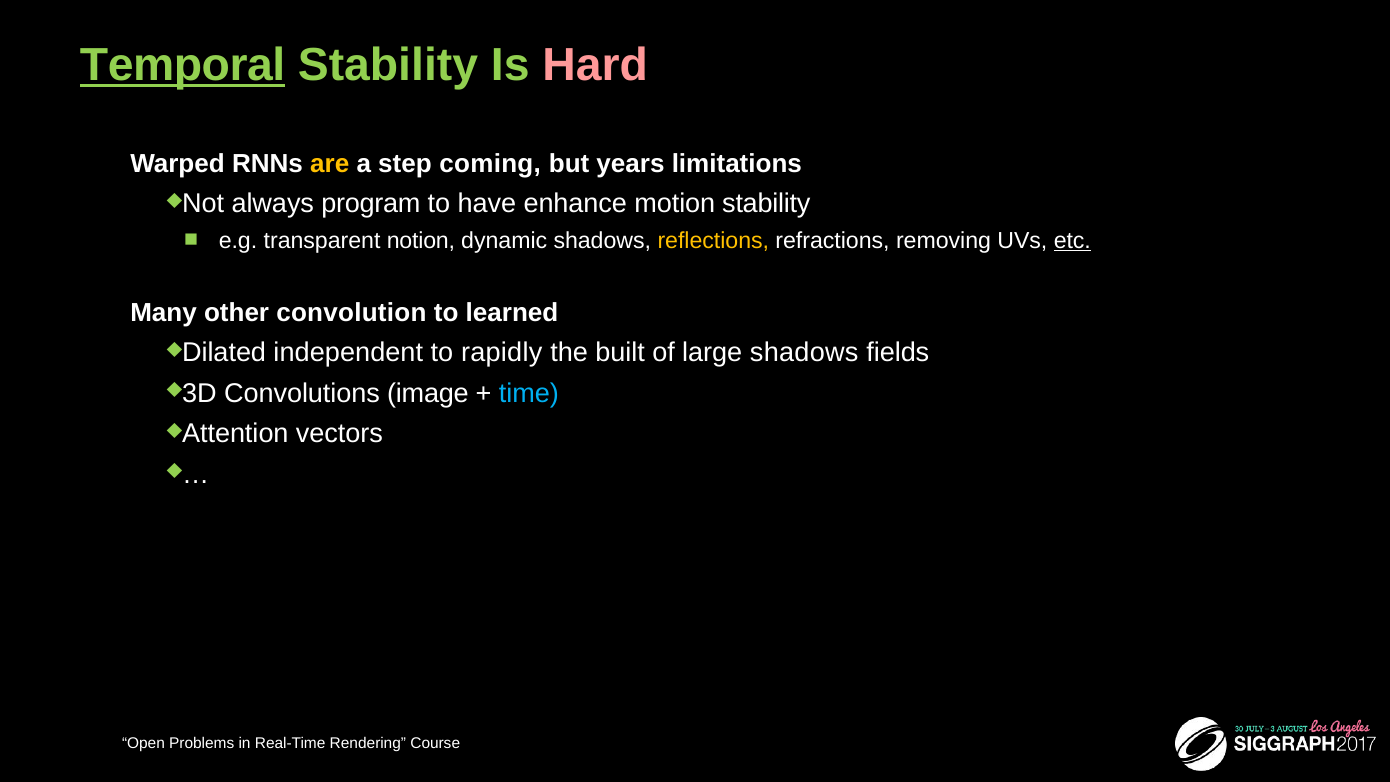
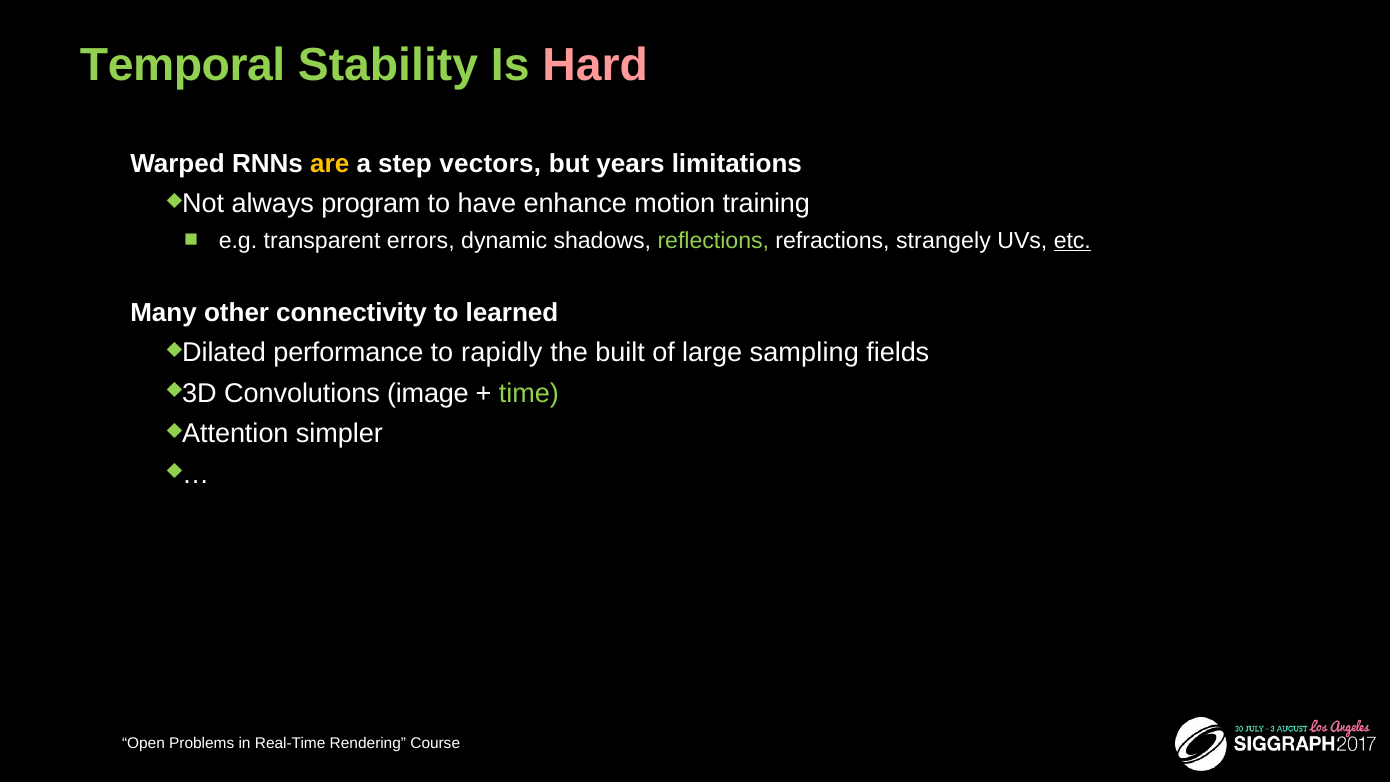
Temporal underline: present -> none (183, 65)
coming: coming -> vectors (490, 164)
motion stability: stability -> training (766, 204)
notion: notion -> errors (421, 241)
reflections colour: yellow -> light green (713, 241)
removing: removing -> strangely (943, 241)
convolution: convolution -> connectivity (352, 313)
independent: independent -> performance (348, 353)
large shadows: shadows -> sampling (804, 353)
time colour: light blue -> light green (529, 393)
vectors: vectors -> simpler (339, 434)
